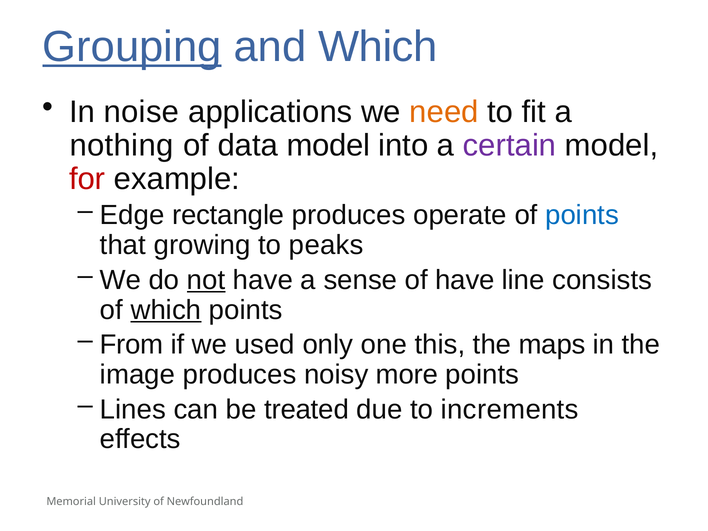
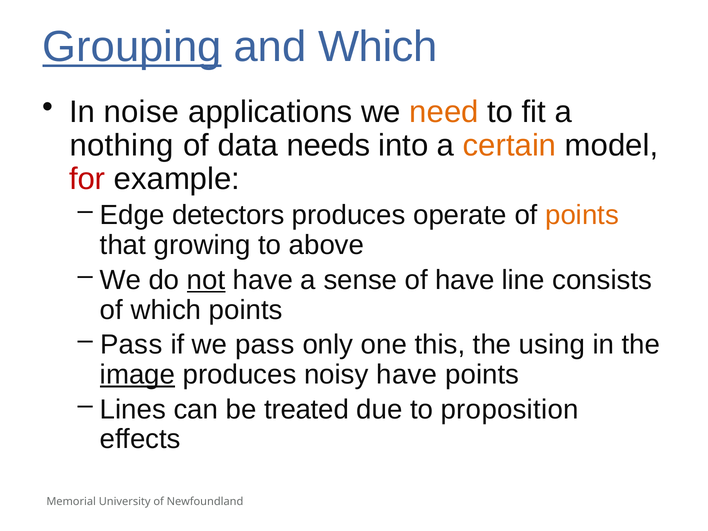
data model: model -> needs (328, 145)
certain colour: purple -> orange (510, 145)
rectangle: rectangle -> detectors (228, 215)
points colour: blue -> orange (582, 215)
peaks: peaks -> above (326, 245)
which underline: present -> none (166, 310)
From: From -> Pass (131, 345)
we used: used -> pass (265, 345)
maps: maps -> using (552, 345)
image underline: none -> present (138, 374)
noisy more: more -> have (407, 374)
increments: increments -> proposition (510, 409)
